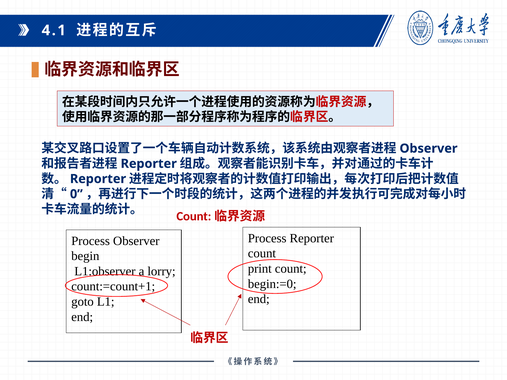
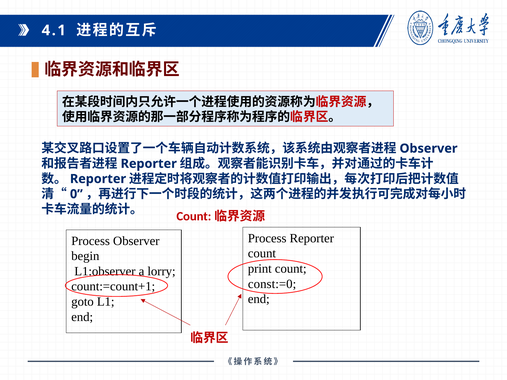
begin:=0: begin:=0 -> const:=0 (272, 284)
